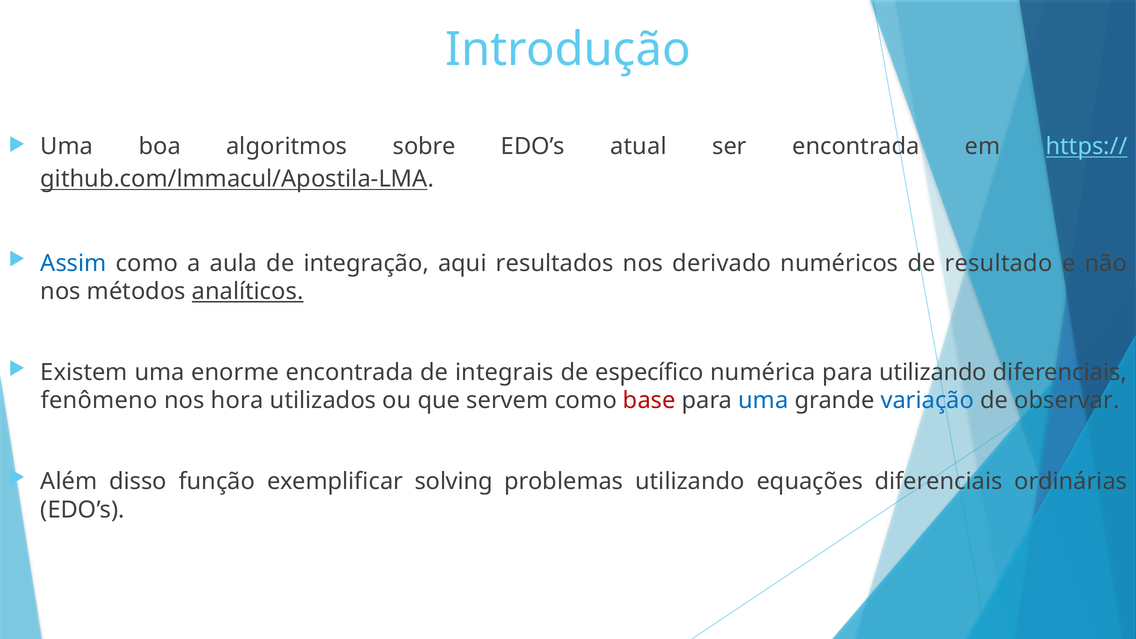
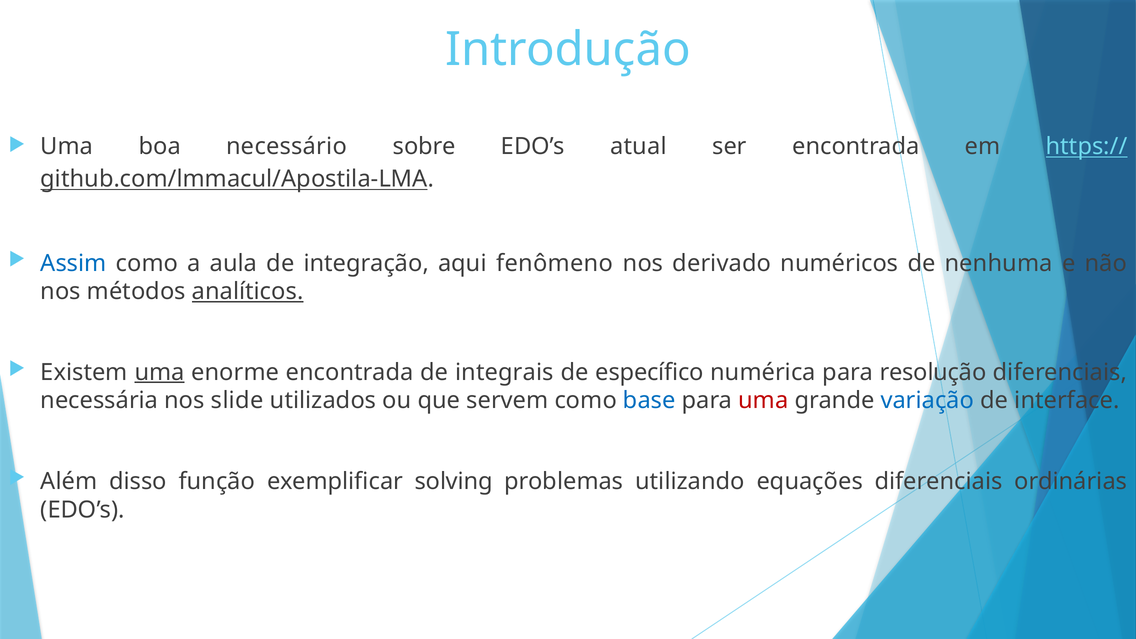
algoritmos: algoritmos -> necessário (287, 146)
resultados: resultados -> fenômeno (555, 263)
resultado: resultado -> nenhuma (999, 263)
uma underline: none -> present (160, 372)
para utilizando: utilizando -> resolução (933, 372)
fenômeno: fenômeno -> necessária (99, 401)
hora: hora -> slide (237, 401)
base colour: red -> blue (649, 401)
uma colour: blue -> red (763, 401)
observar: observar -> interface (1067, 401)
